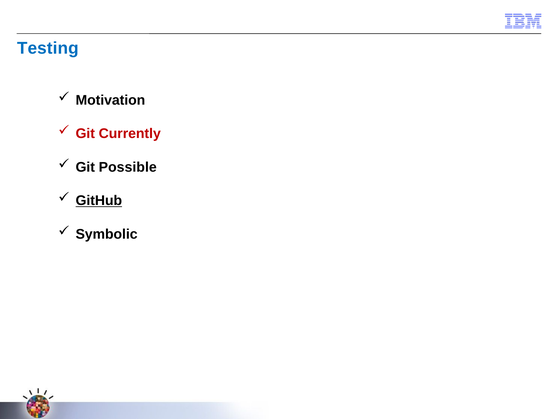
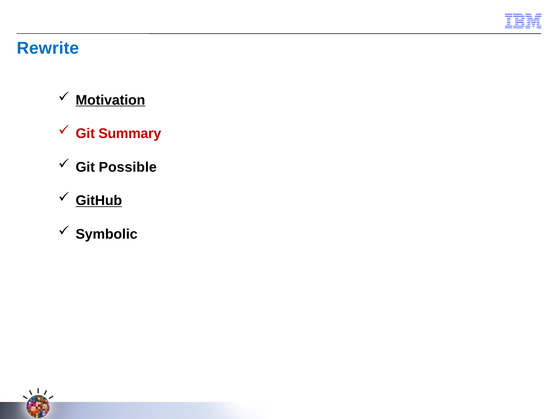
Testing: Testing -> Rewrite (48, 48)
Motivation underline: none -> present (110, 100)
Currently: Currently -> Summary (130, 133)
